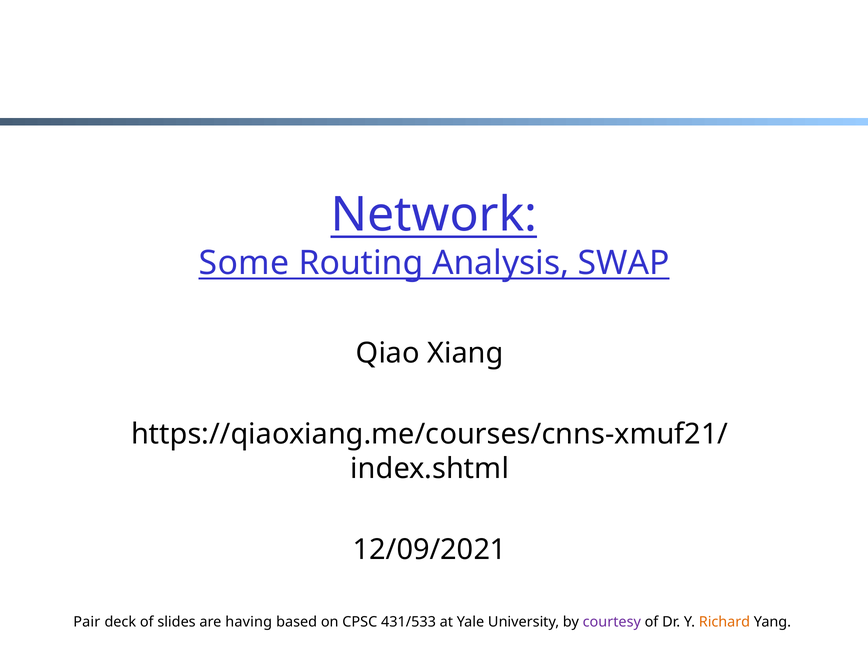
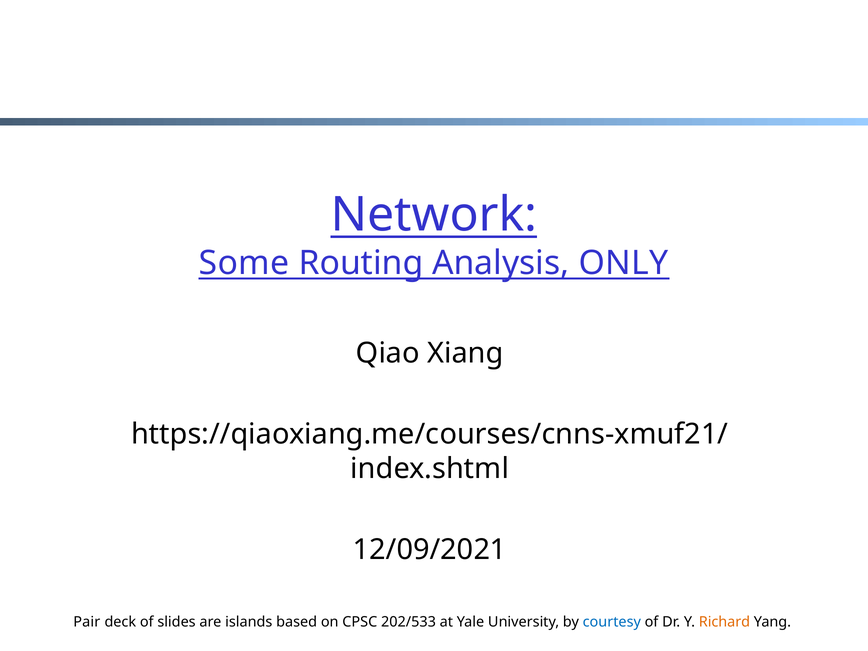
SWAP: SWAP -> ONLY (623, 263)
having: having -> islands (249, 622)
431/533: 431/533 -> 202/533 (408, 622)
courtesy colour: purple -> blue (612, 622)
